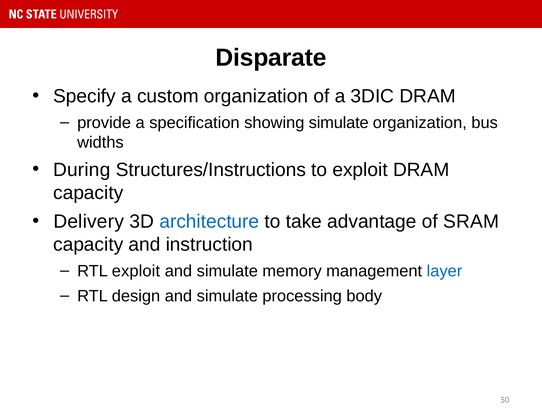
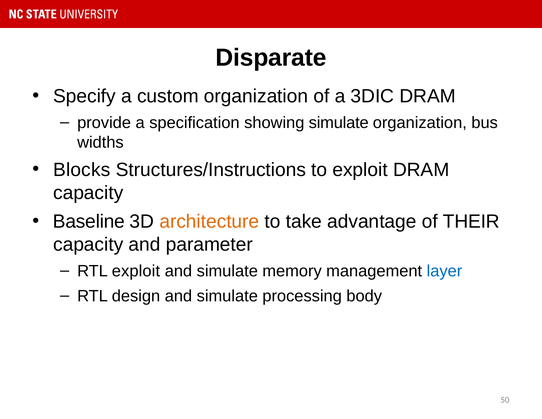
During: During -> Blocks (82, 170)
Delivery: Delivery -> Baseline (89, 221)
architecture colour: blue -> orange (209, 221)
SRAM: SRAM -> THEIR (471, 221)
instruction: instruction -> parameter (209, 244)
